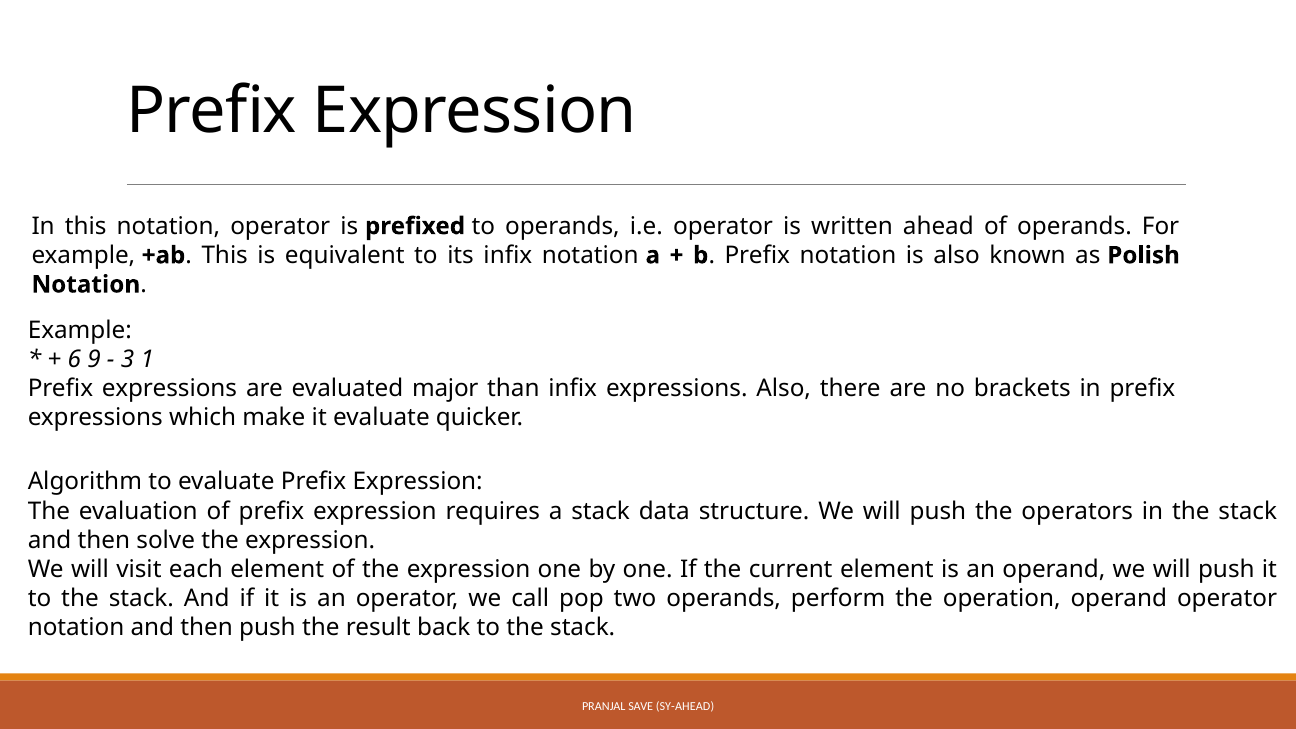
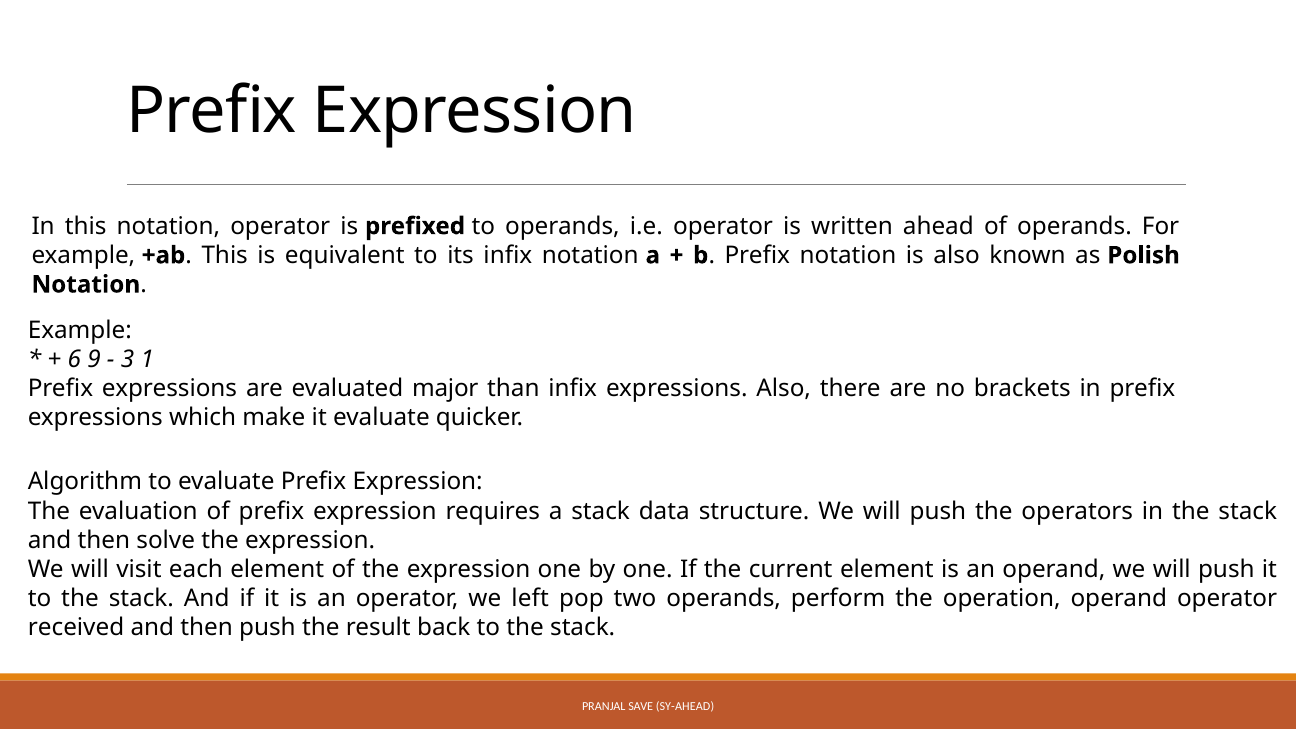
call: call -> left (530, 599)
notation: notation -> received (76, 628)
